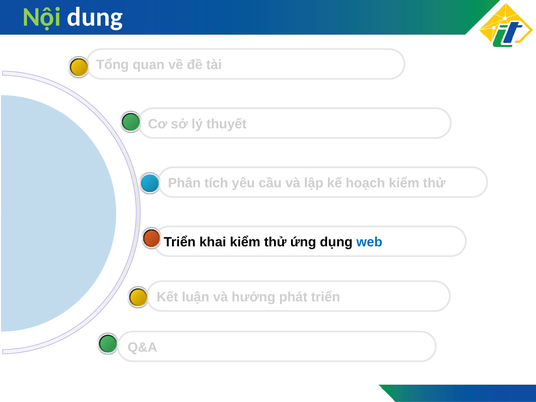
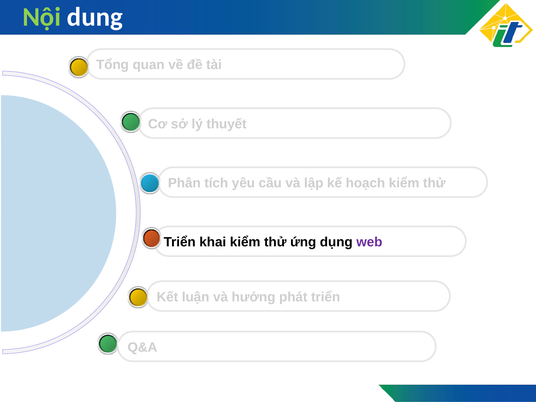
web colour: blue -> purple (369, 242)
